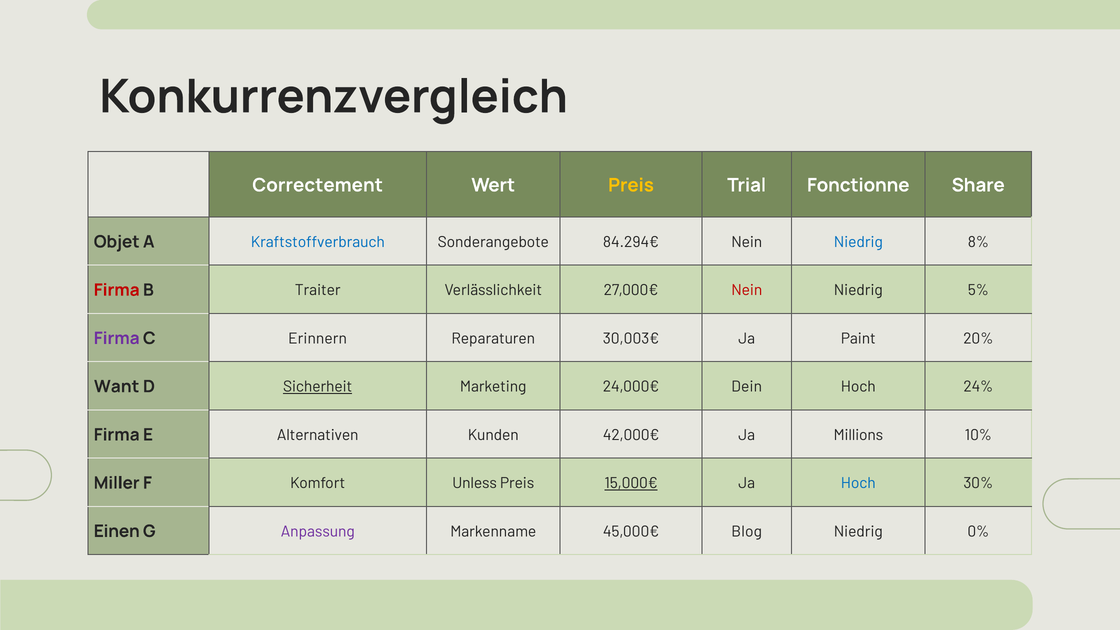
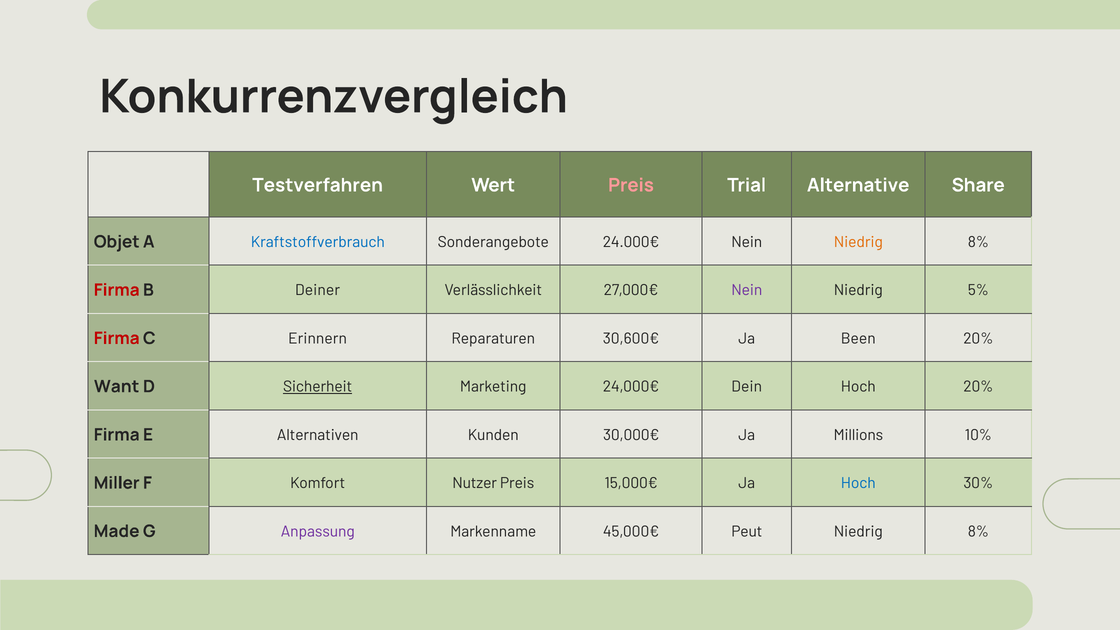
Correctement: Correctement -> Testverfahren (318, 185)
Preis colour: yellow -> pink (631, 185)
Fonctionne: Fonctionne -> Alternative (858, 185)
84.294€: 84.294€ -> 24.000€ (631, 242)
Niedrig colour: blue -> orange (858, 242)
Traiter: Traiter -> Deiner (318, 290)
Nein colour: red -> purple (747, 290)
Firma colour: purple -> red (117, 338)
30,003€: 30,003€ -> 30,600€ (631, 338)
Paint: Paint -> Been (858, 338)
Hoch 24%: 24% -> 20% (978, 387)
42,000€: 42,000€ -> 30,000€ (631, 435)
Unless: Unless -> Nutzer (475, 483)
15,000€ underline: present -> none (631, 483)
Einen: Einen -> Made (117, 531)
Blog: Blog -> Peut (747, 531)
0%: 0% -> 8% (978, 531)
